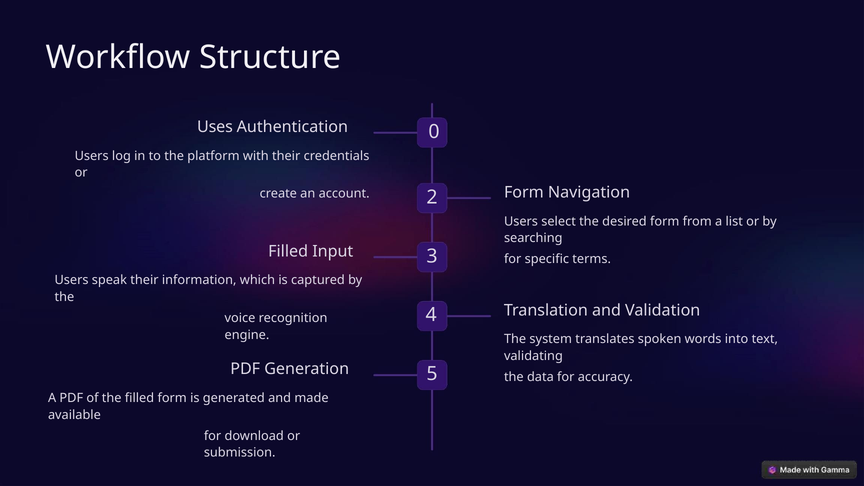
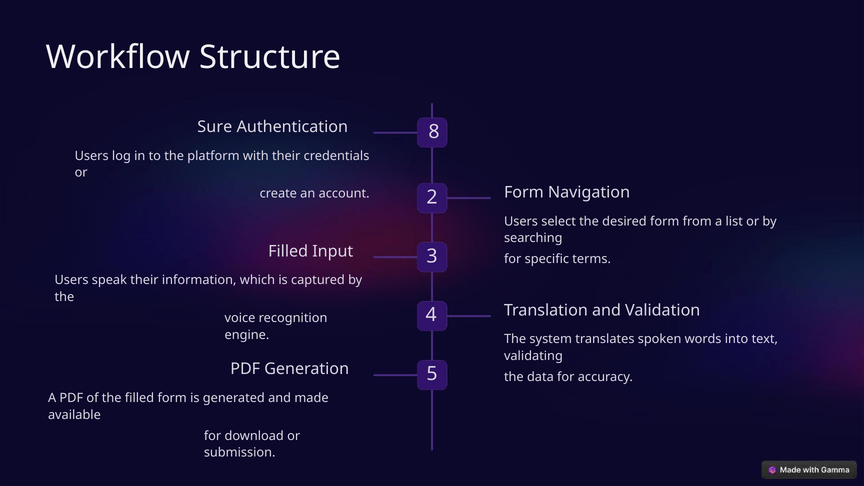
Uses: Uses -> Sure (215, 127)
0: 0 -> 8 (434, 132)
